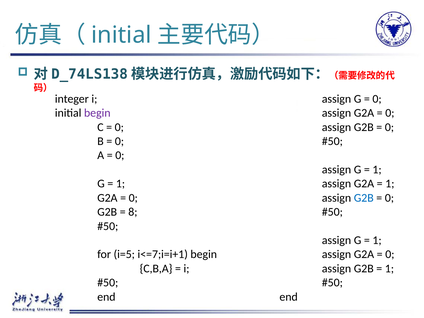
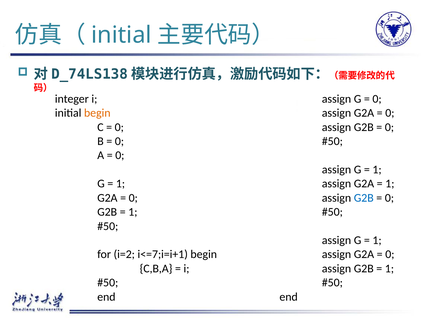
begin colour: purple -> orange (97, 113)
8: 8 -> 1 (133, 212)
i=5: i=5 -> i=2 (124, 254)
